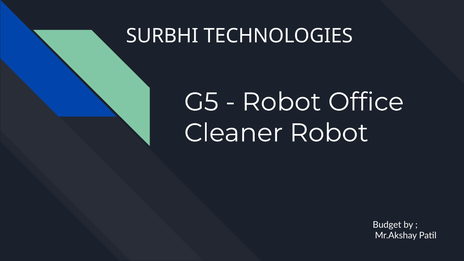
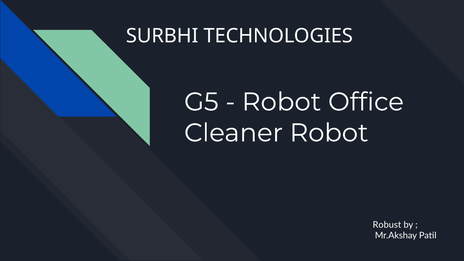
Budget: Budget -> Robust (387, 225)
